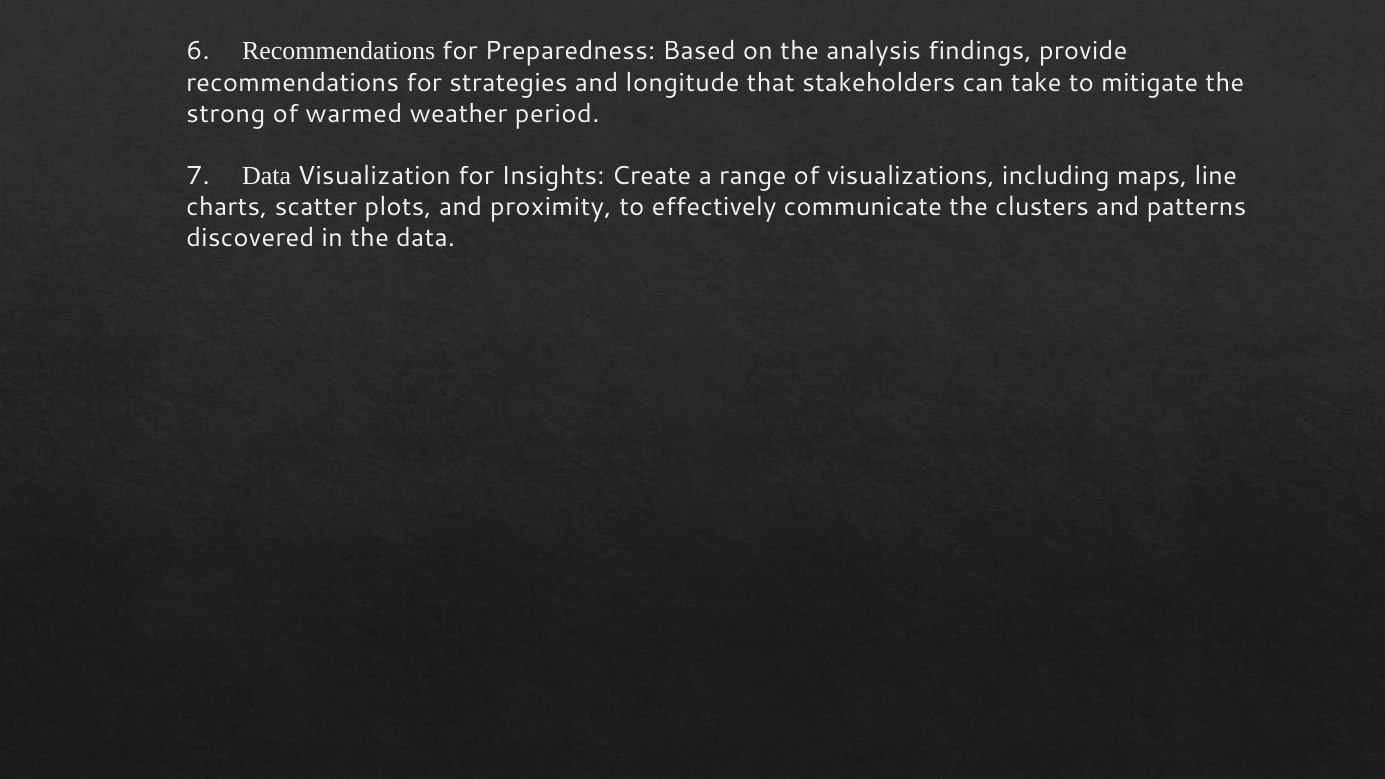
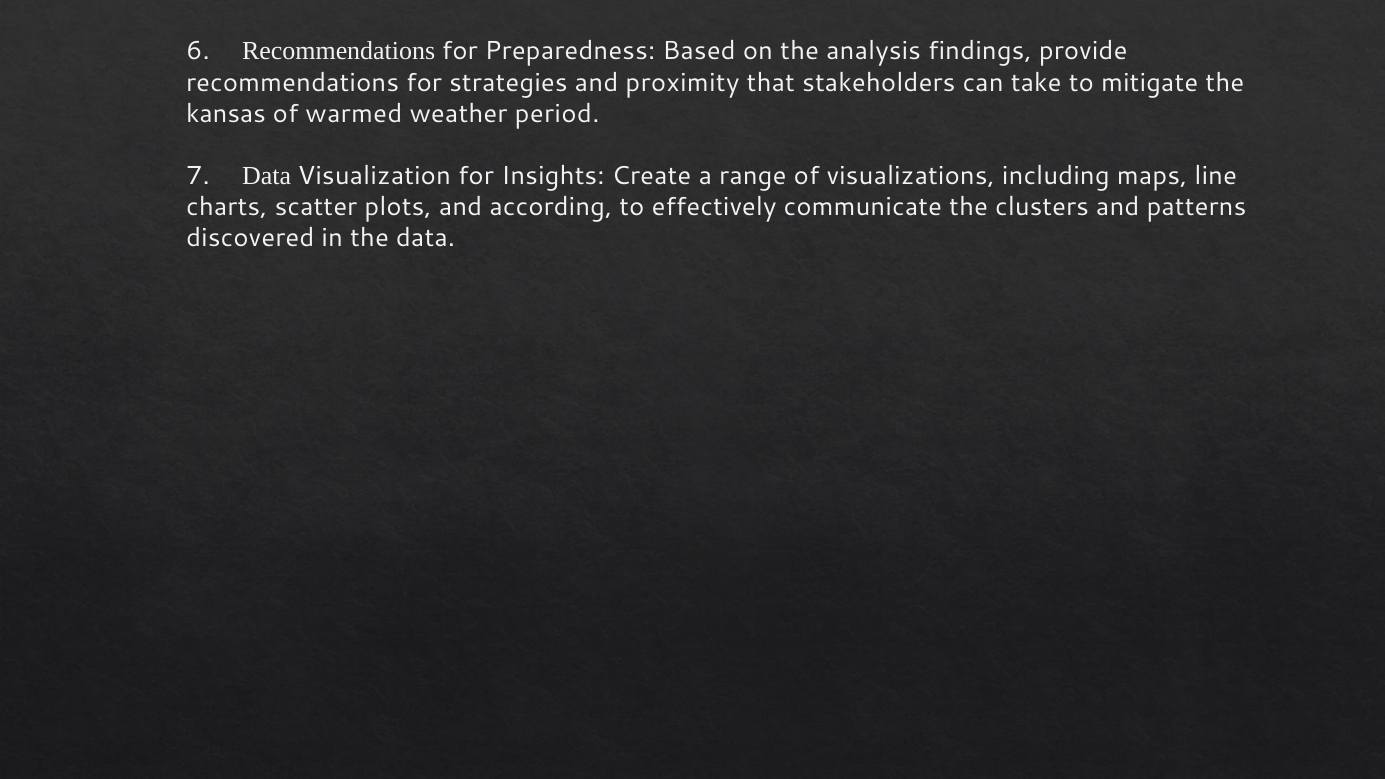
longitude: longitude -> proximity (682, 83)
strong: strong -> kansas (226, 114)
proximity: proximity -> according (551, 207)
